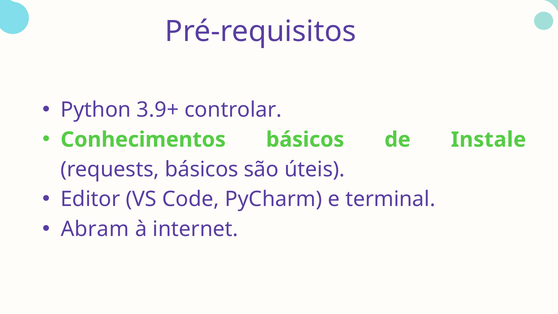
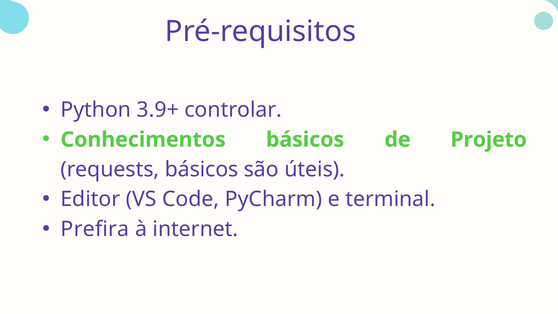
Instale: Instale -> Projeto (489, 140)
Abram: Abram -> Prefira (95, 229)
